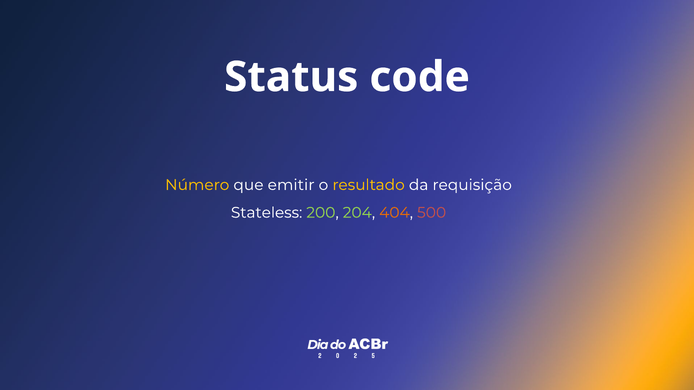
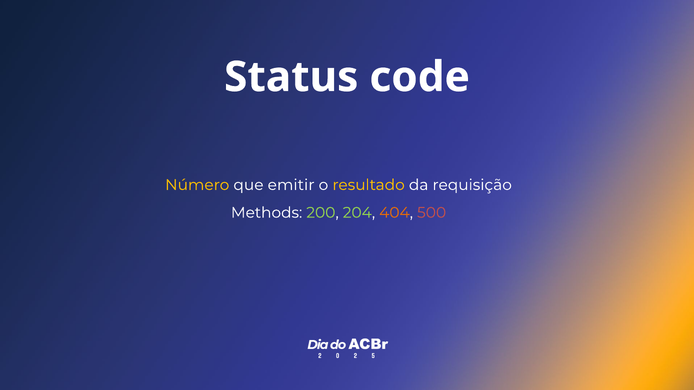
Stateless: Stateless -> Methods (267, 213)
